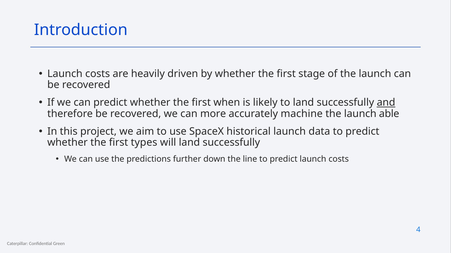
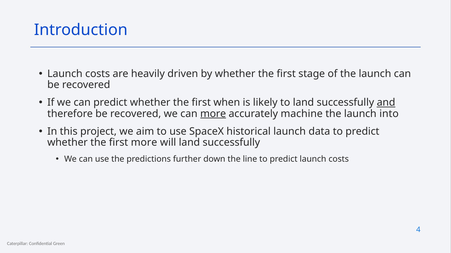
more underline: none -> present (213, 114)
able: able -> into (389, 114)
first types: types -> more (144, 143)
